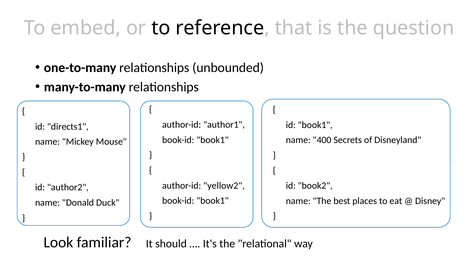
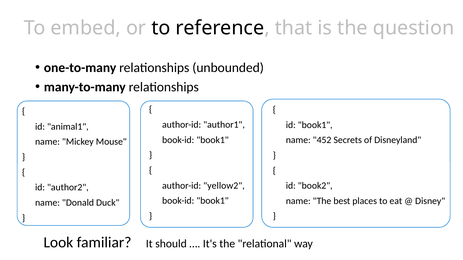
directs1: directs1 -> animal1 (68, 127)
400: 400 -> 452 (322, 140)
